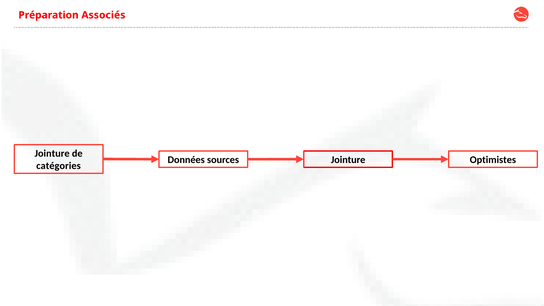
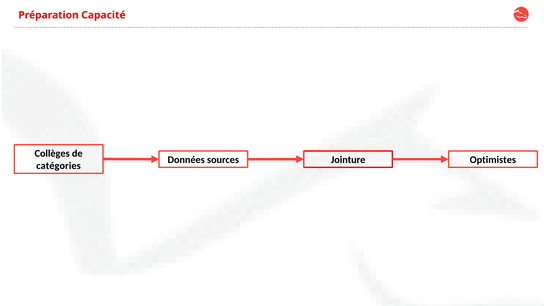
Associés: Associés -> Capacité (103, 15)
Jointure: Jointure -> Collèges (52, 154)
